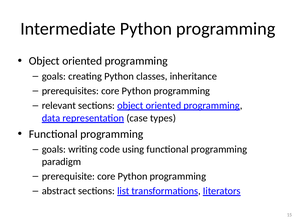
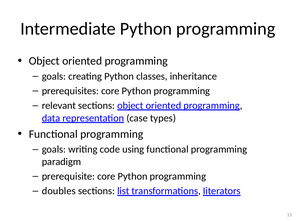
abstract: abstract -> doubles (59, 191)
